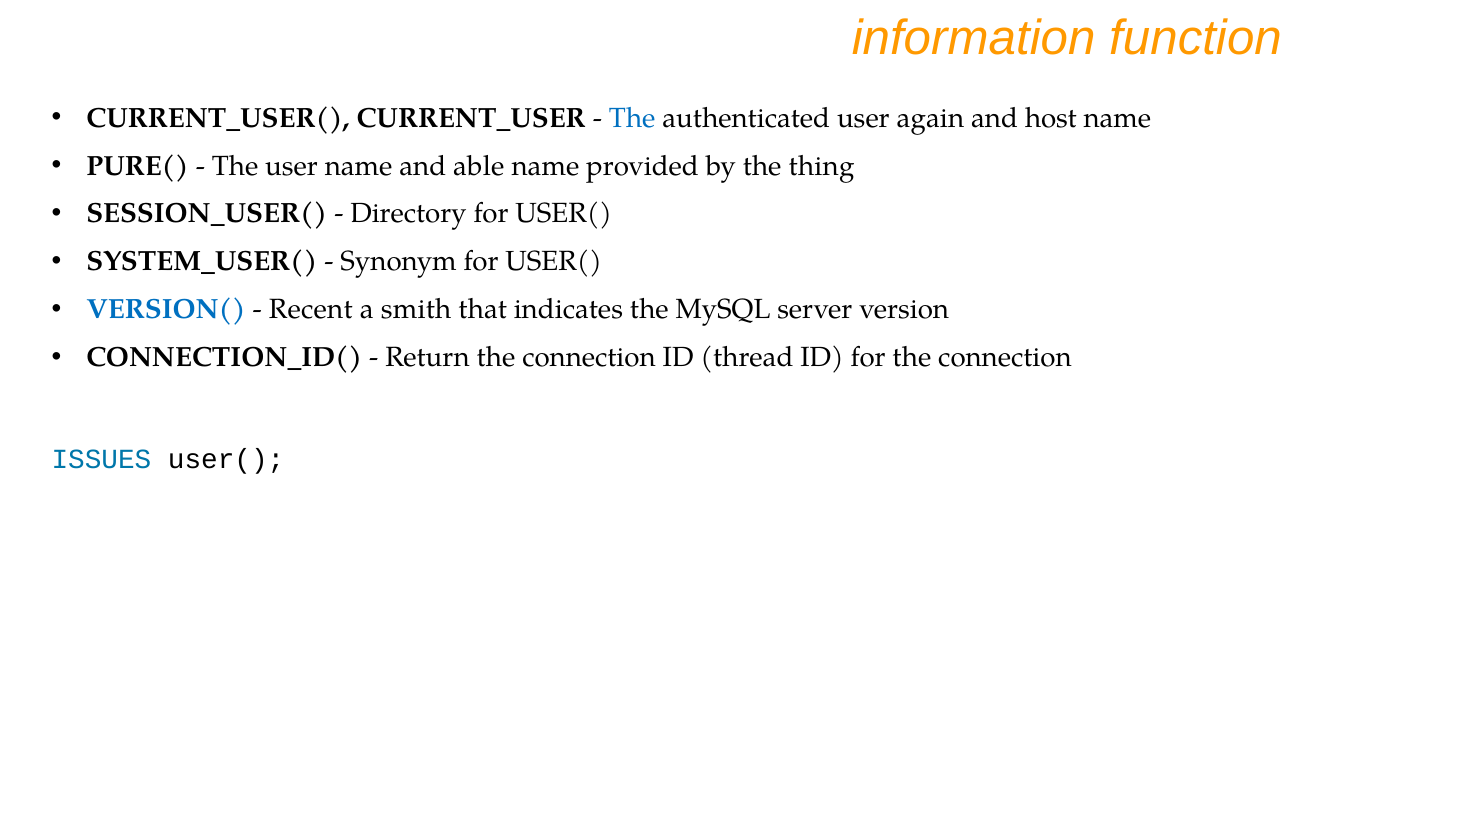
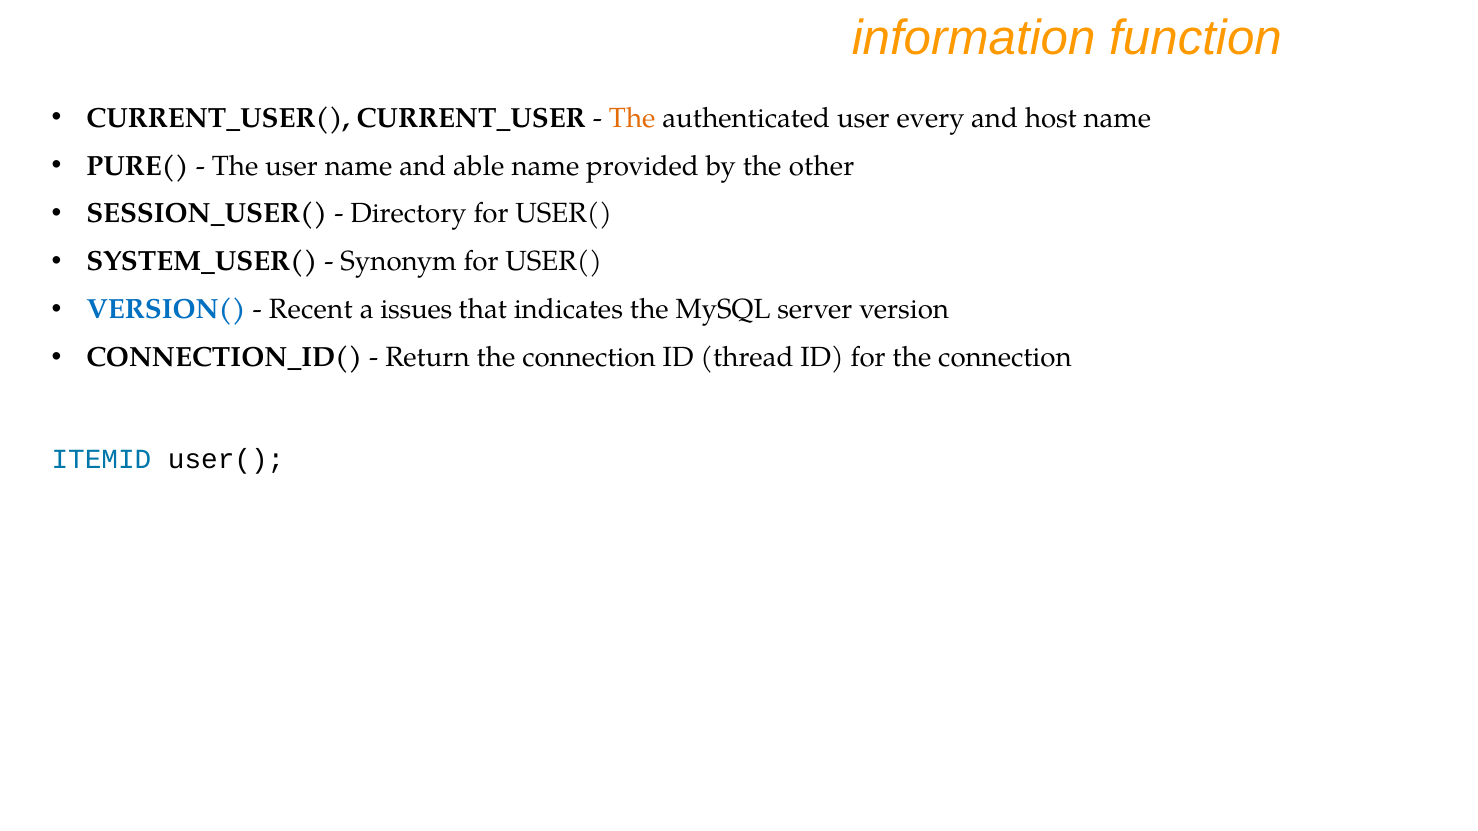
The colour: blue -> orange (632, 118)
again: again -> every (930, 118)
thing: thing -> other (822, 166)
smith: smith -> issues (416, 310)
ISSUES: ISSUES -> ITEMID (101, 459)
